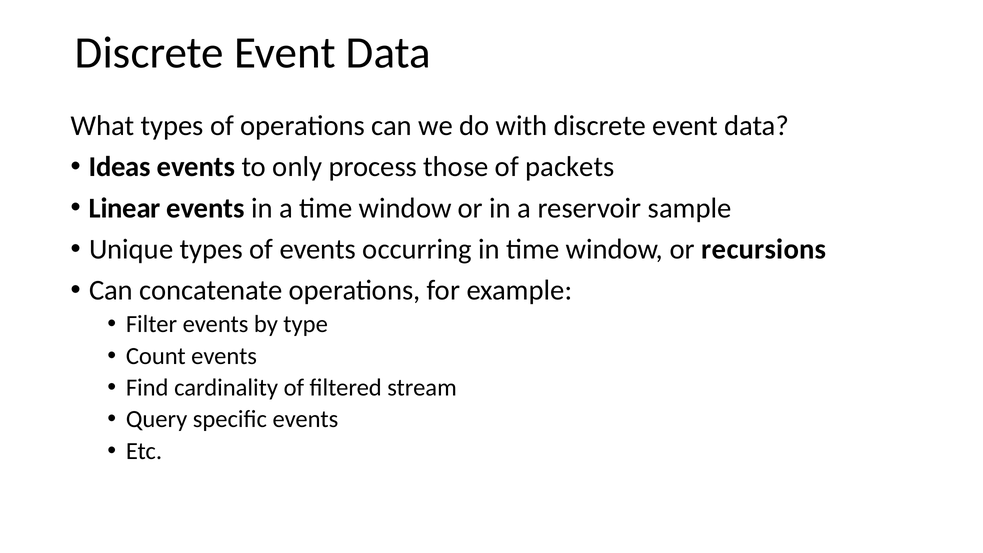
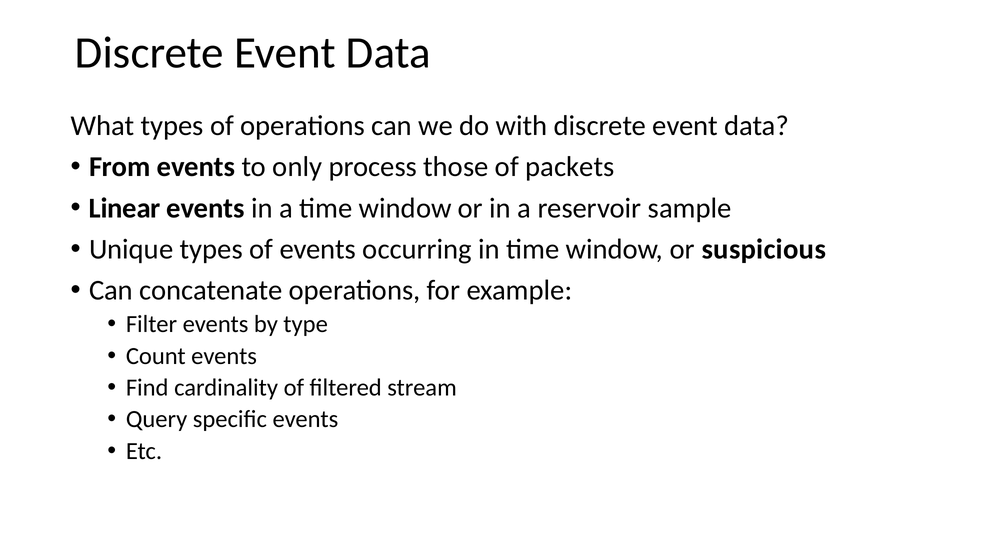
Ideas: Ideas -> From (120, 167)
recursions: recursions -> suspicious (764, 249)
